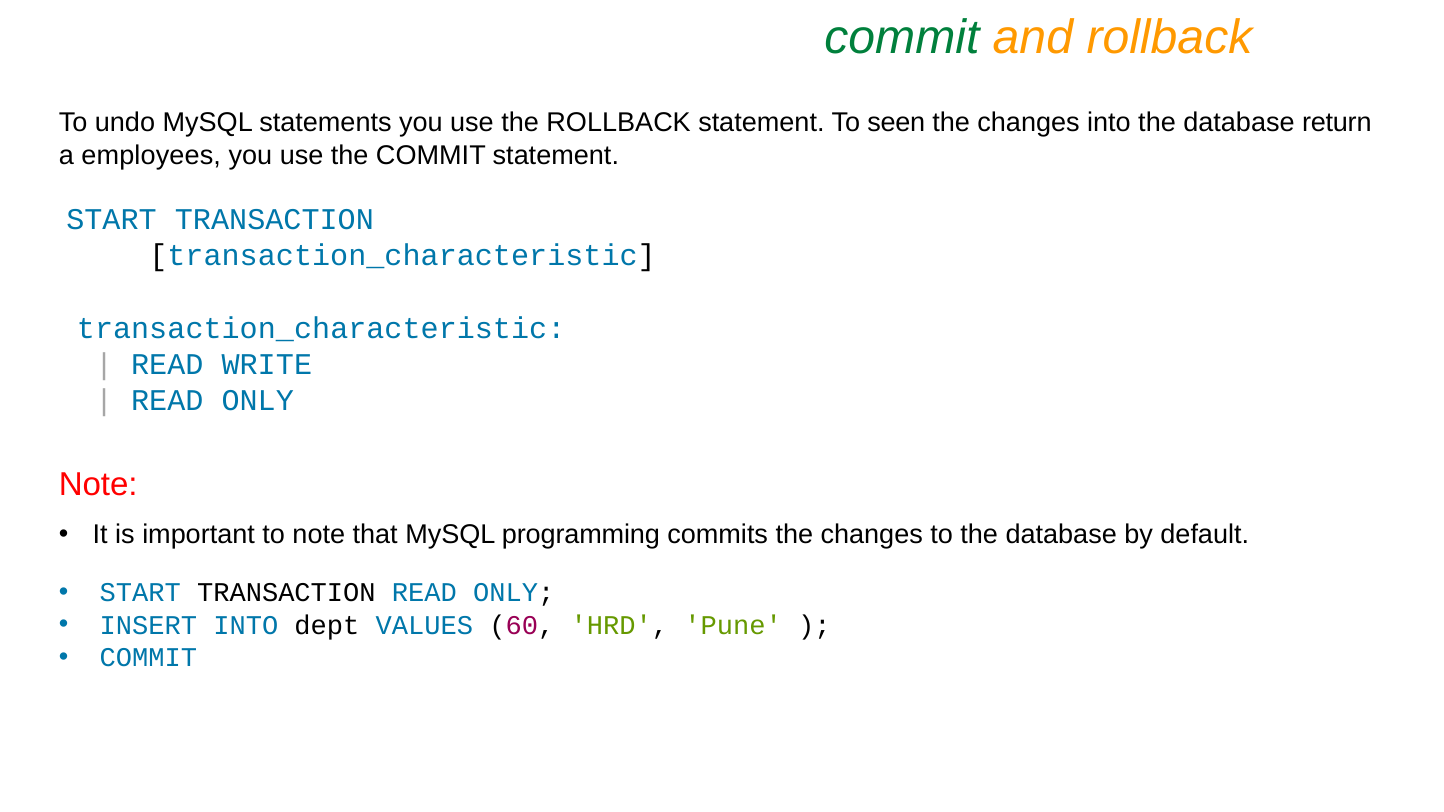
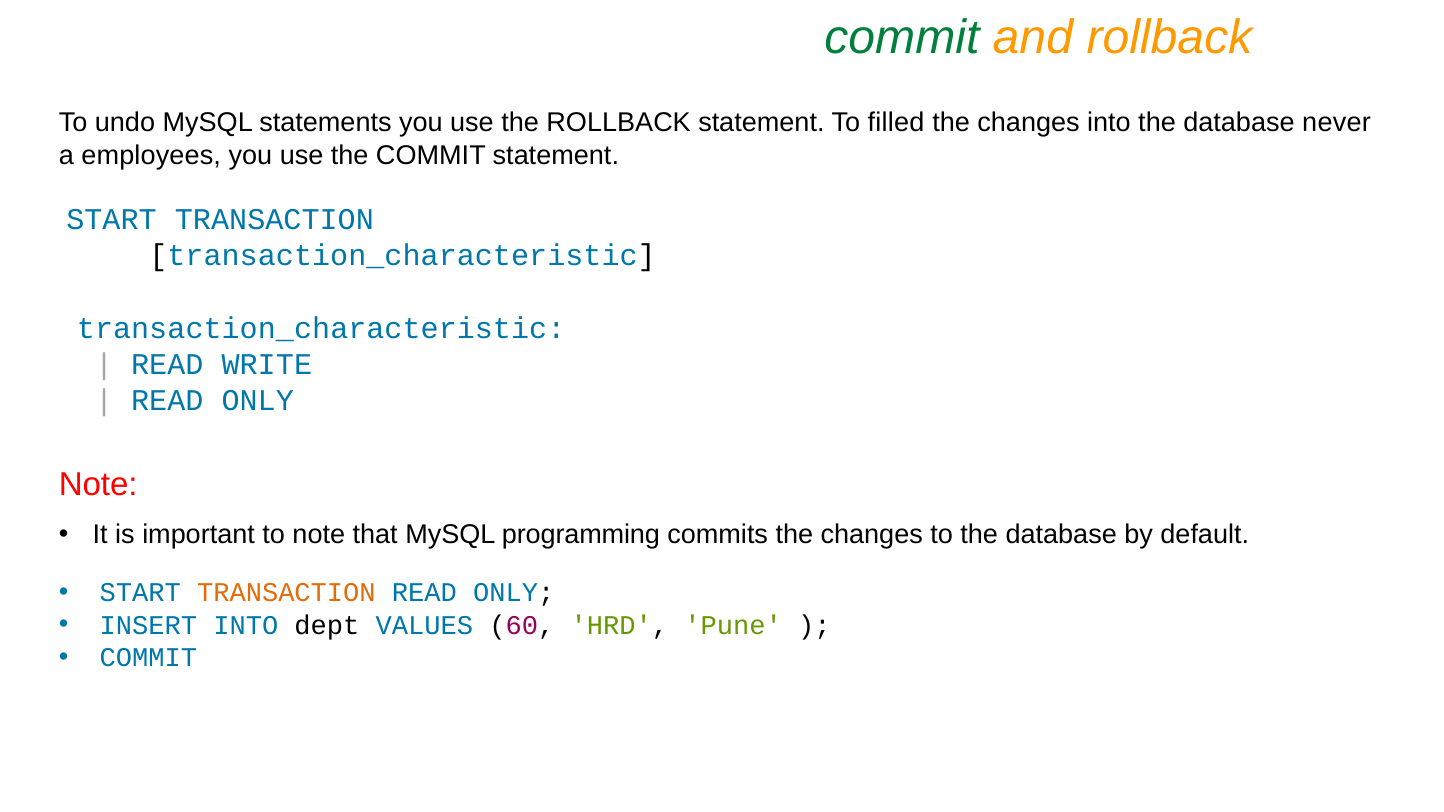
seen: seen -> filled (896, 123)
return: return -> never (1337, 123)
TRANSACTION colour: black -> orange (286, 593)
